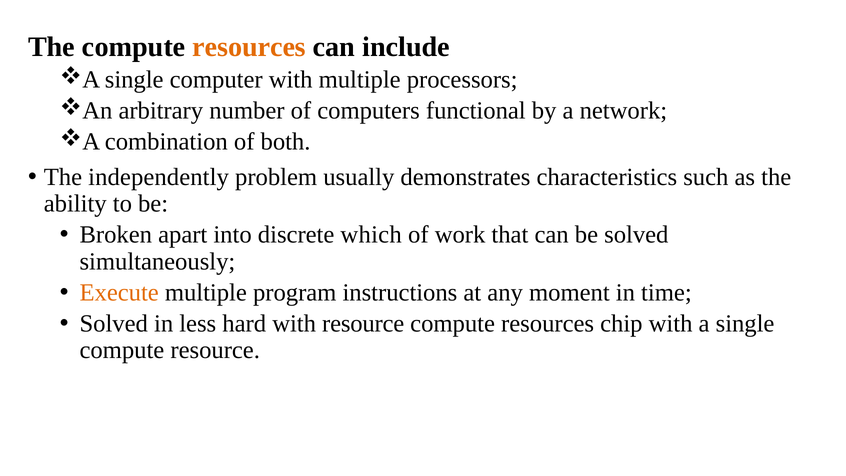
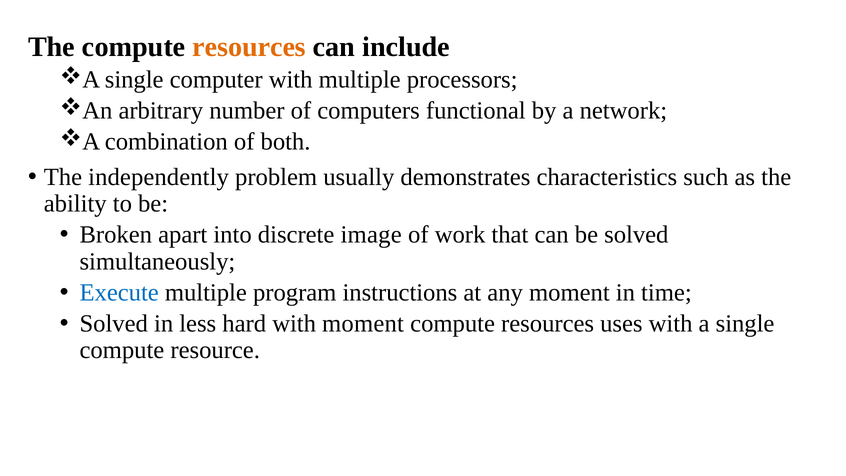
which: which -> image (371, 235)
Execute colour: orange -> blue (119, 292)
with resource: resource -> moment (363, 323)
chip: chip -> uses (621, 323)
